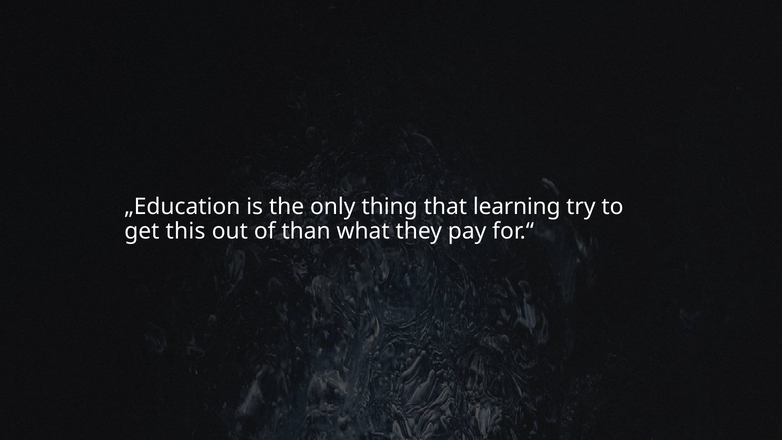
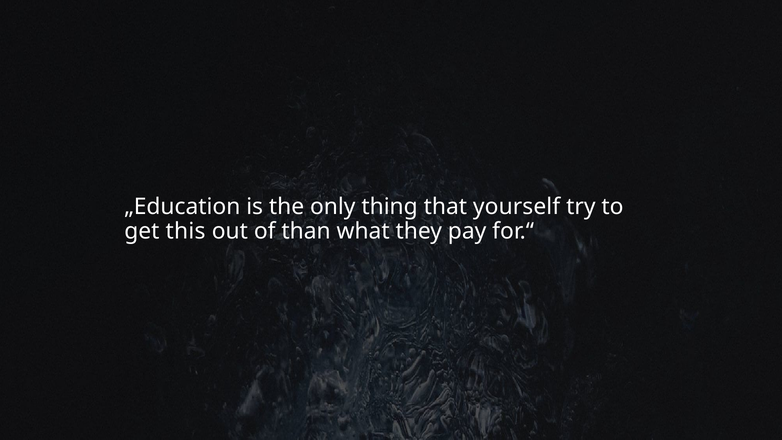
learning: learning -> yourself (517, 207)
